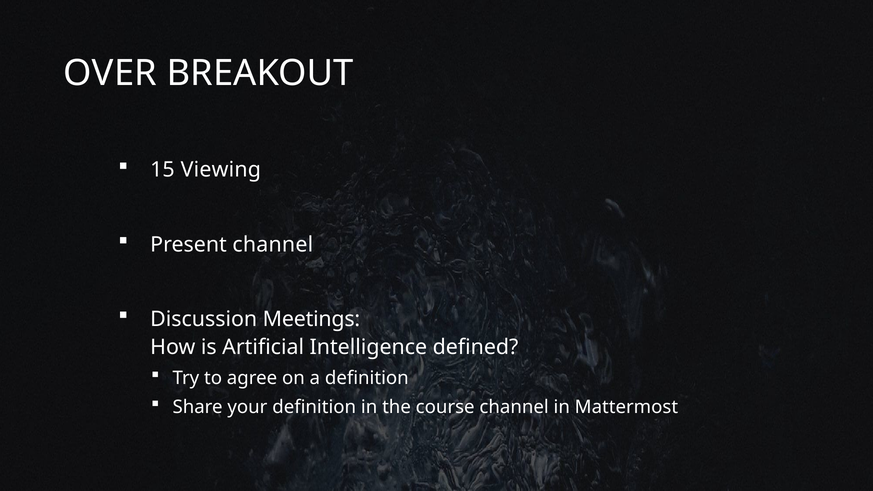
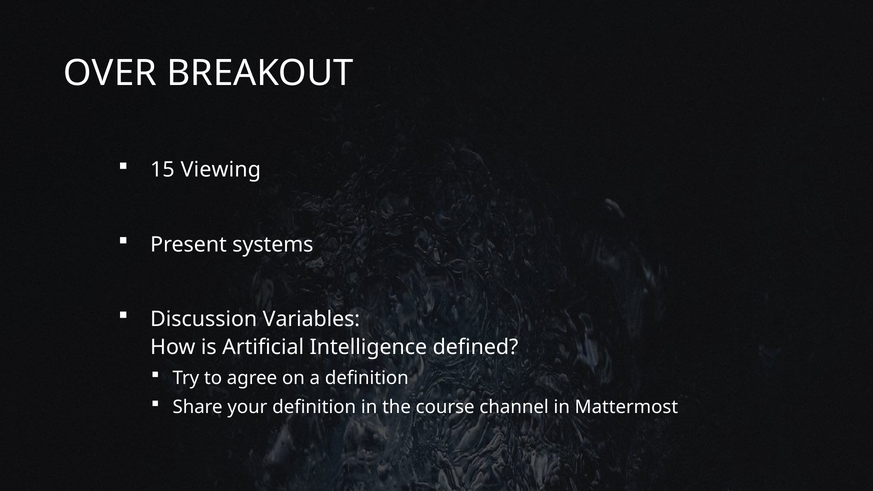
Present channel: channel -> systems (273, 245)
Meetings: Meetings -> Variables (311, 319)
